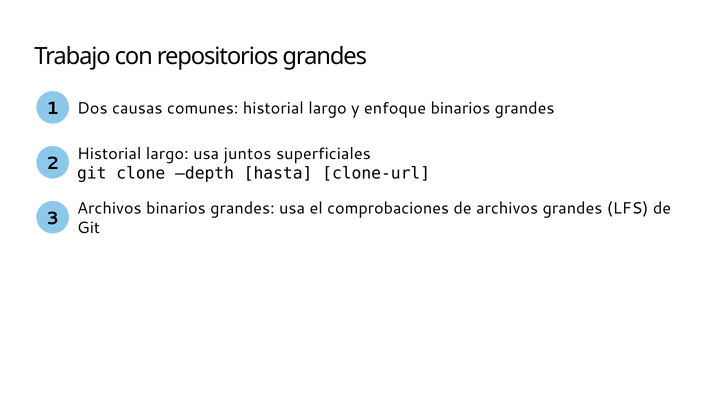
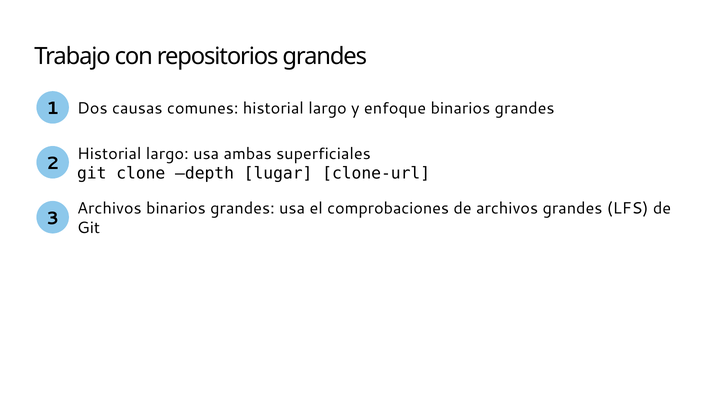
juntos: juntos -> ambas (248, 154)
hasta: hasta -> lugar (278, 173)
